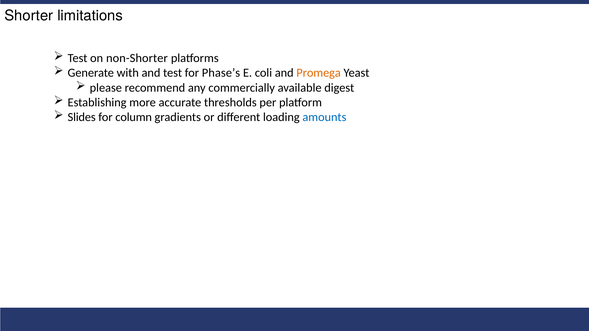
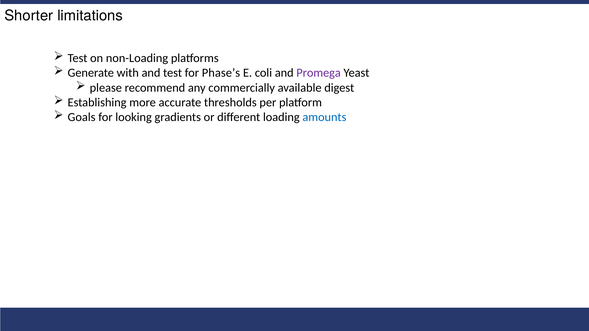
non-Shorter: non-Shorter -> non-Loading (137, 58)
Promega colour: orange -> purple (319, 73)
Slides: Slides -> Goals (82, 117)
column: column -> looking (134, 117)
